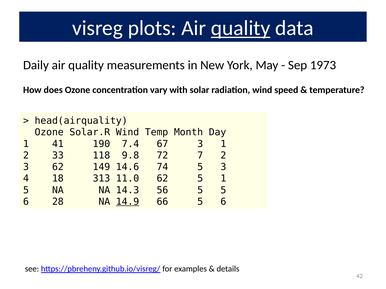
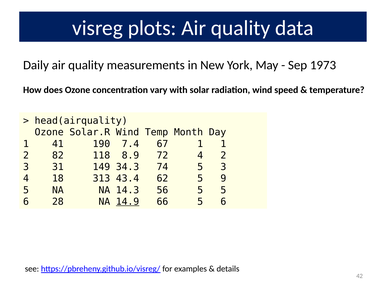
quality underline: present -> none (241, 28)
67 3: 3 -> 1 (200, 144)
33: 33 -> 82 (58, 156)
9.8: 9.8 -> 8.9 (130, 156)
72 7: 7 -> 4 (200, 156)
3 62: 62 -> 31 (58, 167)
14.6: 14.6 -> 34.3 (128, 167)
11.0: 11.0 -> 43.4 (128, 179)
5 1: 1 -> 9 (223, 179)
